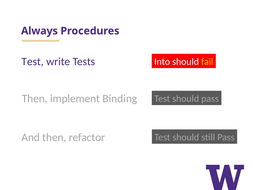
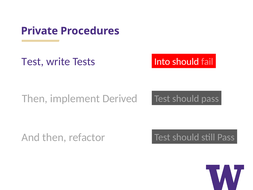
Always: Always -> Private (39, 31)
fail colour: yellow -> pink (207, 62)
Binding: Binding -> Derived (120, 99)
